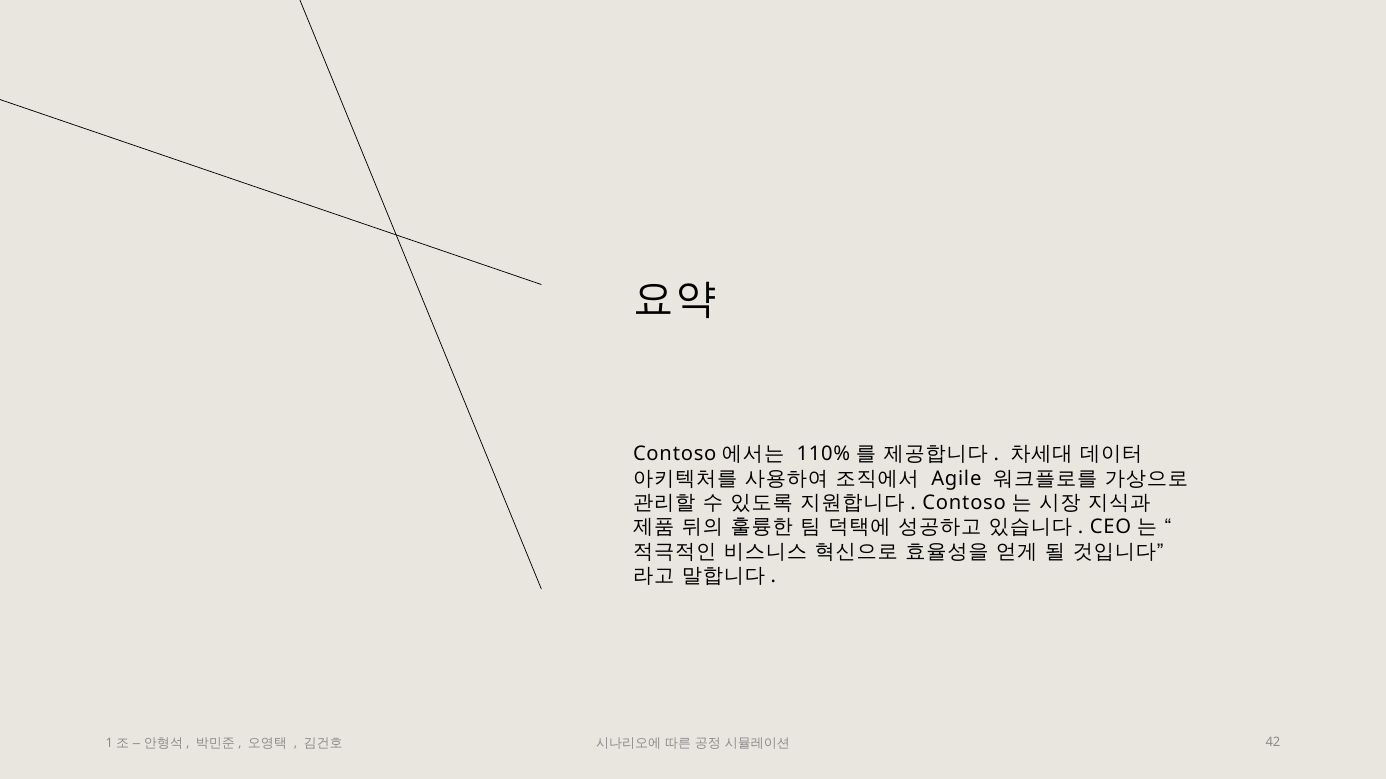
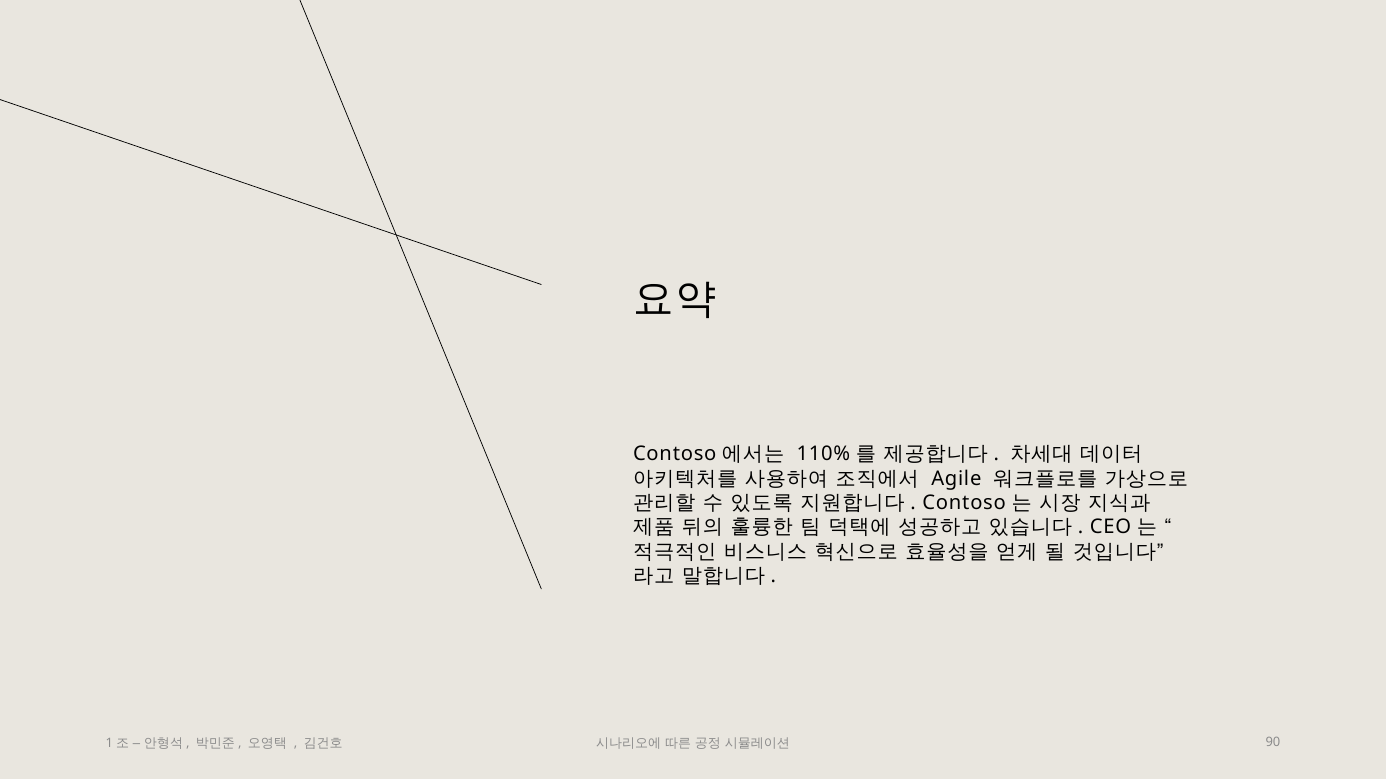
42: 42 -> 90 (1273, 743)
